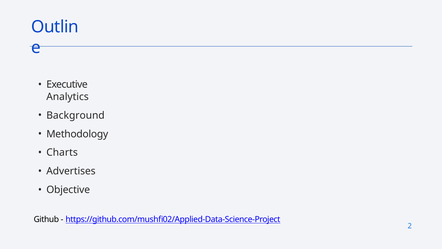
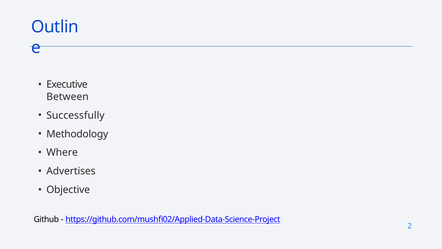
Analytics: Analytics -> Between (68, 97)
Background: Background -> Successfully (75, 115)
Charts: Charts -> Where (62, 152)
